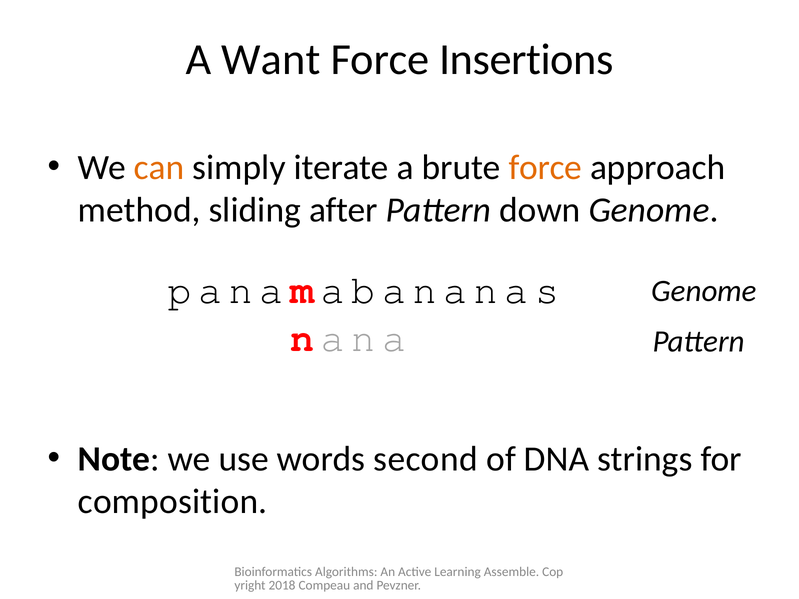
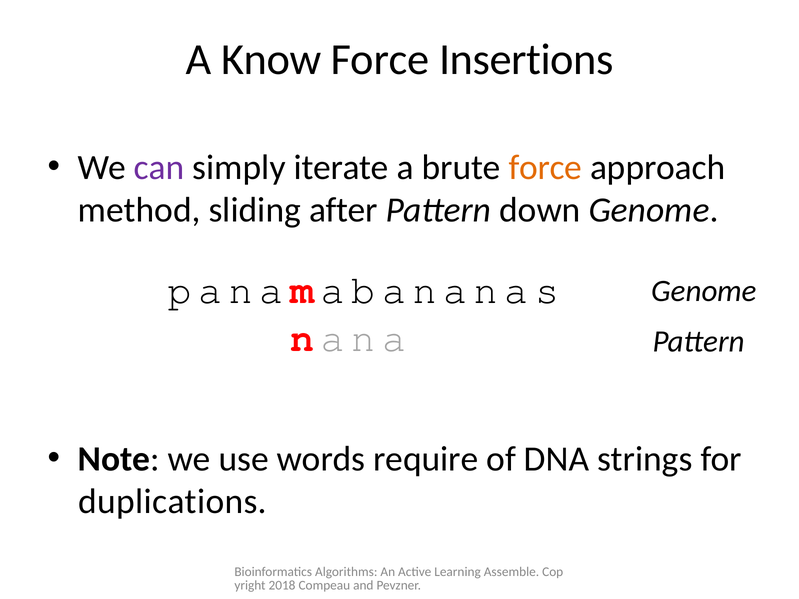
Want: Want -> Know (271, 60)
can colour: orange -> purple (159, 168)
second: second -> require (426, 459)
composition: composition -> duplications (173, 502)
